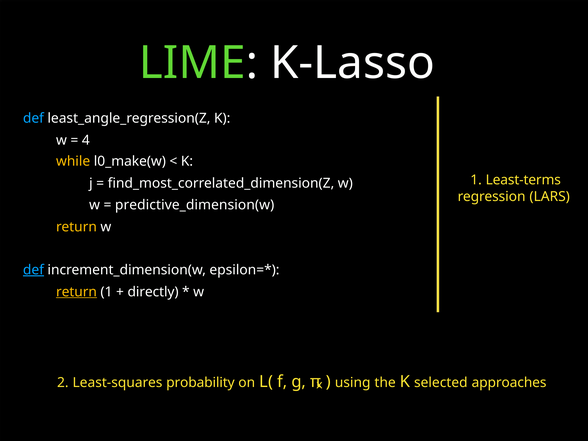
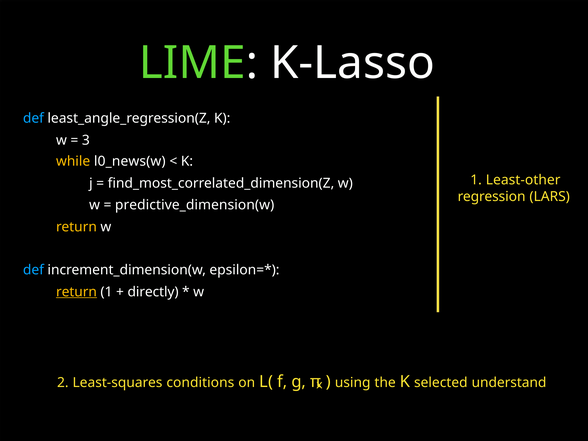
4: 4 -> 3 (86, 140)
l0_make(w: l0_make(w -> l0_news(w (130, 161)
Least-terms: Least-terms -> Least-other (523, 180)
def underline: present -> none (33, 270)
probability: probability -> conditions (200, 383)
approaches: approaches -> understand (509, 383)
